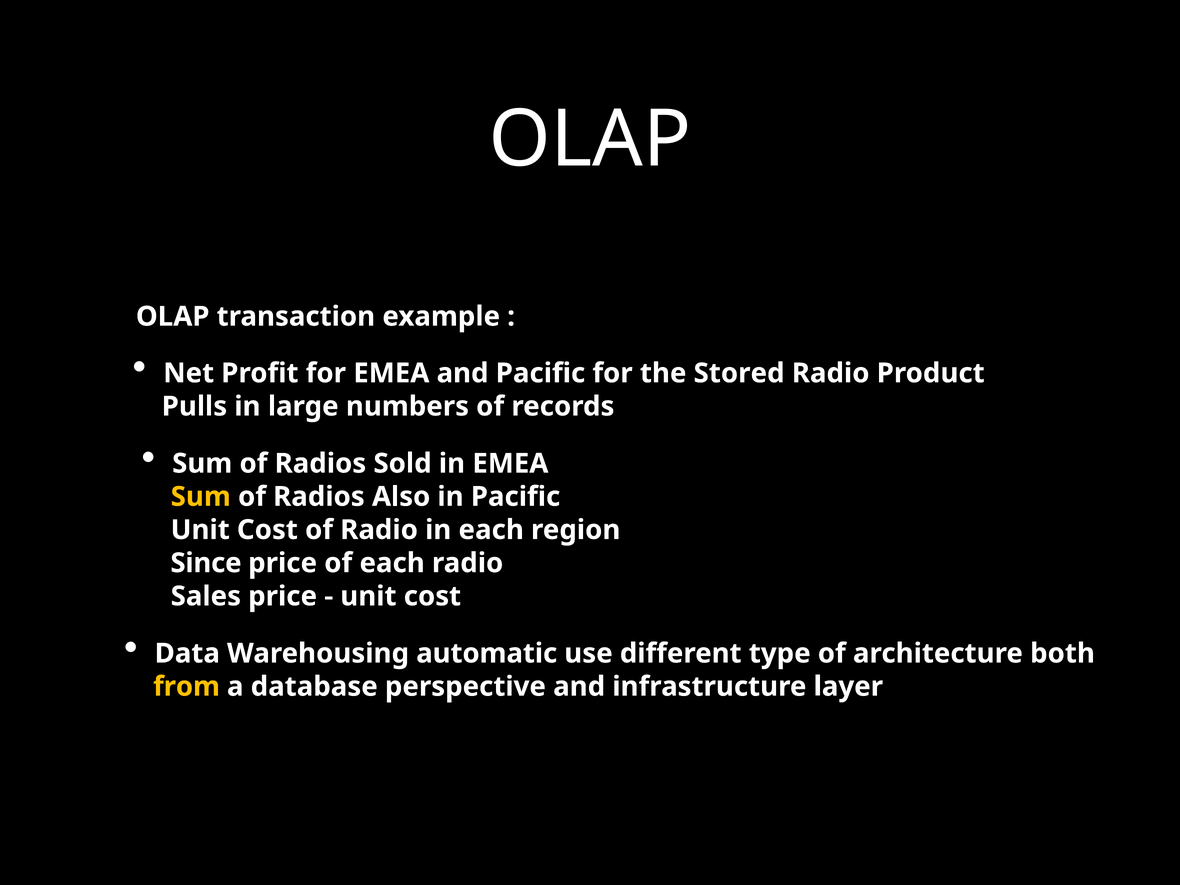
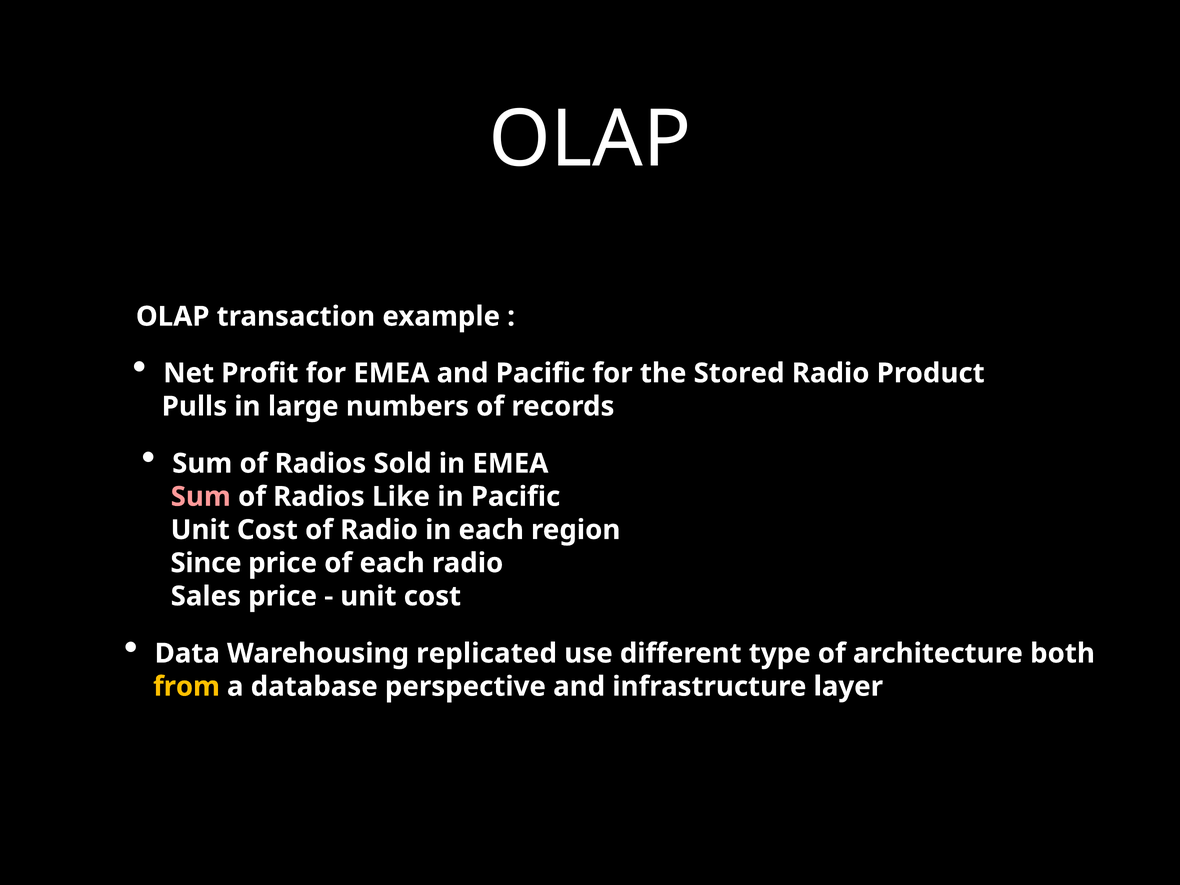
Sum colour: yellow -> pink (201, 497)
Also: Also -> Like (401, 497)
automatic: automatic -> replicated (487, 653)
